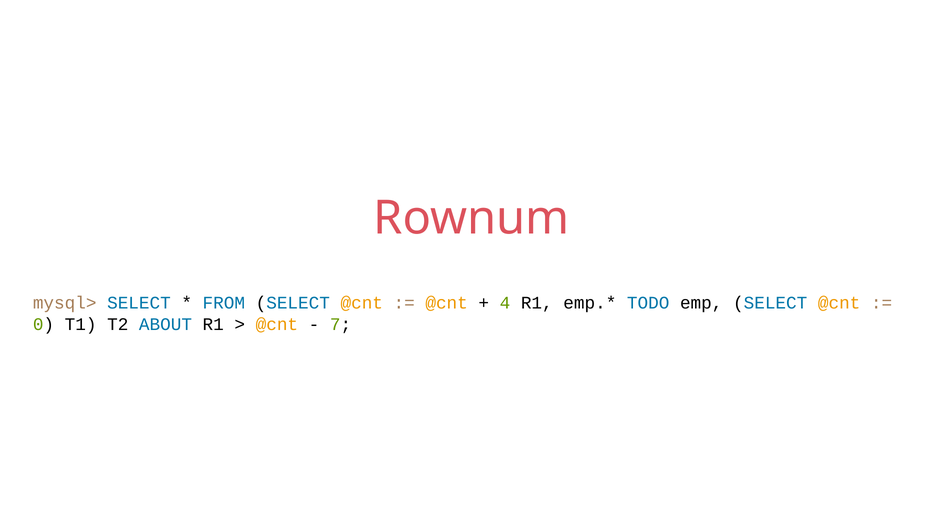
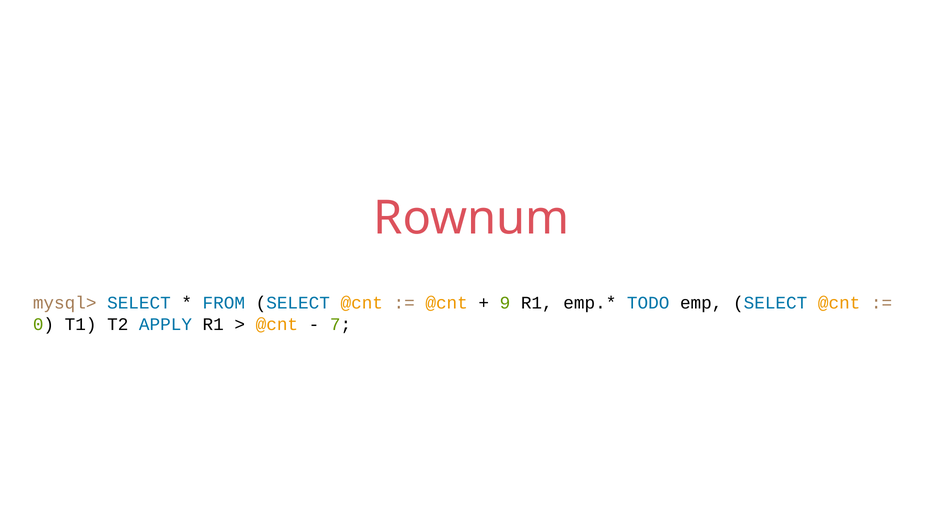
4: 4 -> 9 (505, 303)
ABOUT: ABOUT -> APPLY (165, 324)
